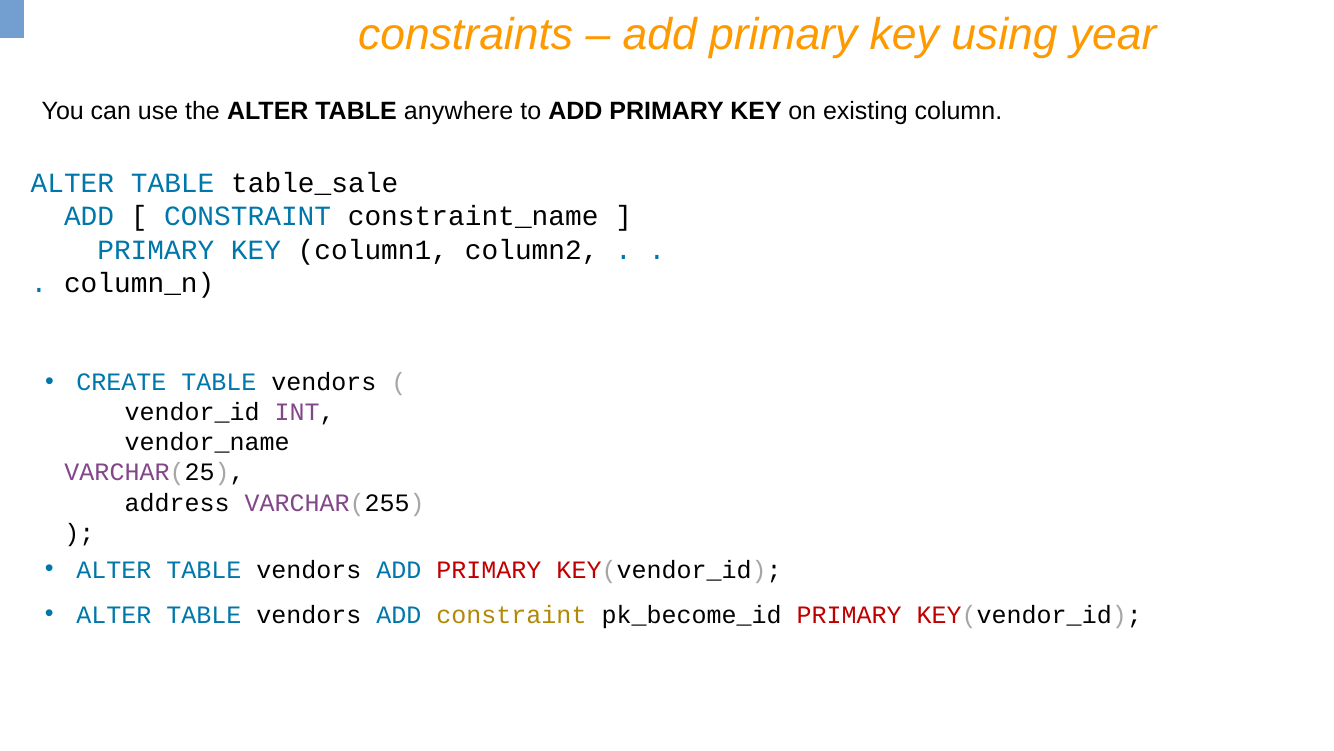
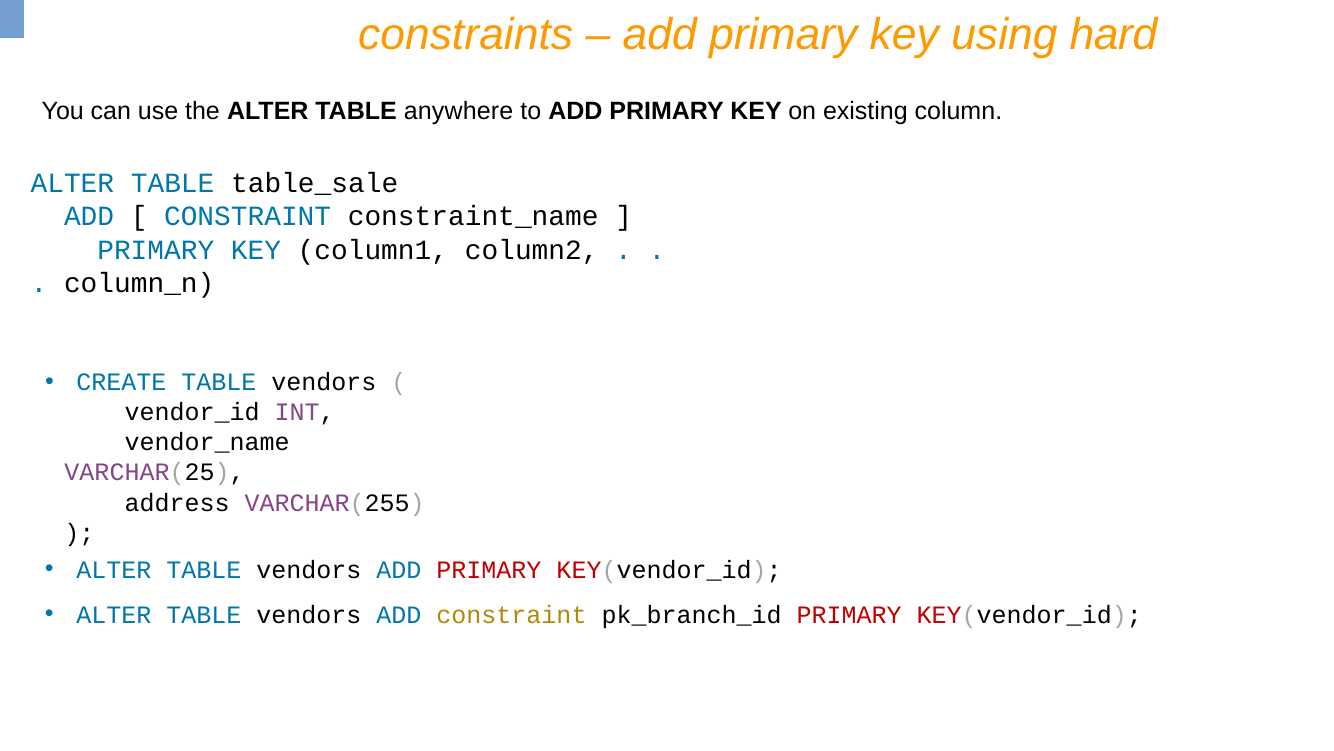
year: year -> hard (1113, 35)
pk_become_id: pk_become_id -> pk_branch_id (692, 614)
